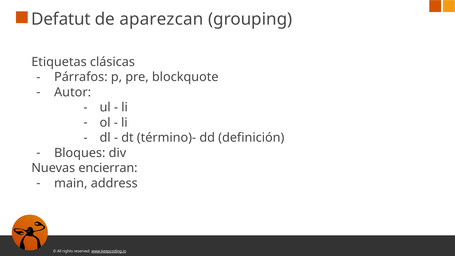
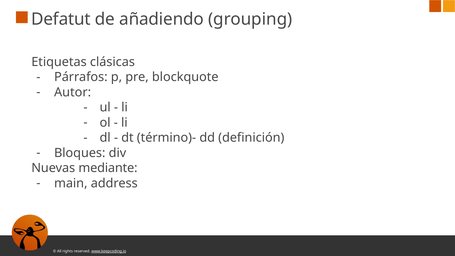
aparezcan: aparezcan -> añadiendo (162, 19)
encierran: encierran -> mediante (108, 168)
